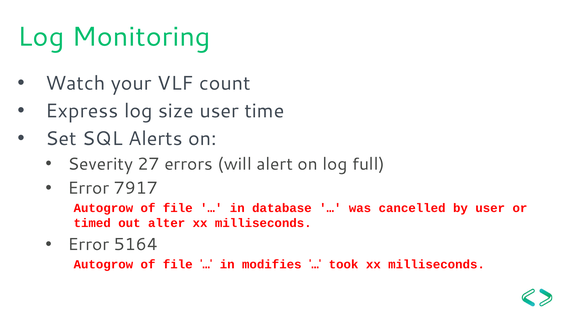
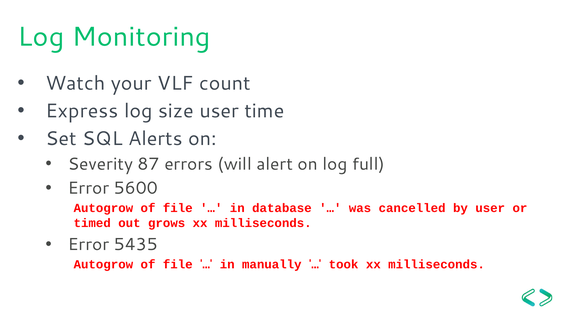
27: 27 -> 87 (149, 164)
7917: 7917 -> 5600 (136, 189)
alter: alter -> grows (167, 223)
5164: 5164 -> 5435 (136, 245)
modifies: modifies -> manually (272, 265)
